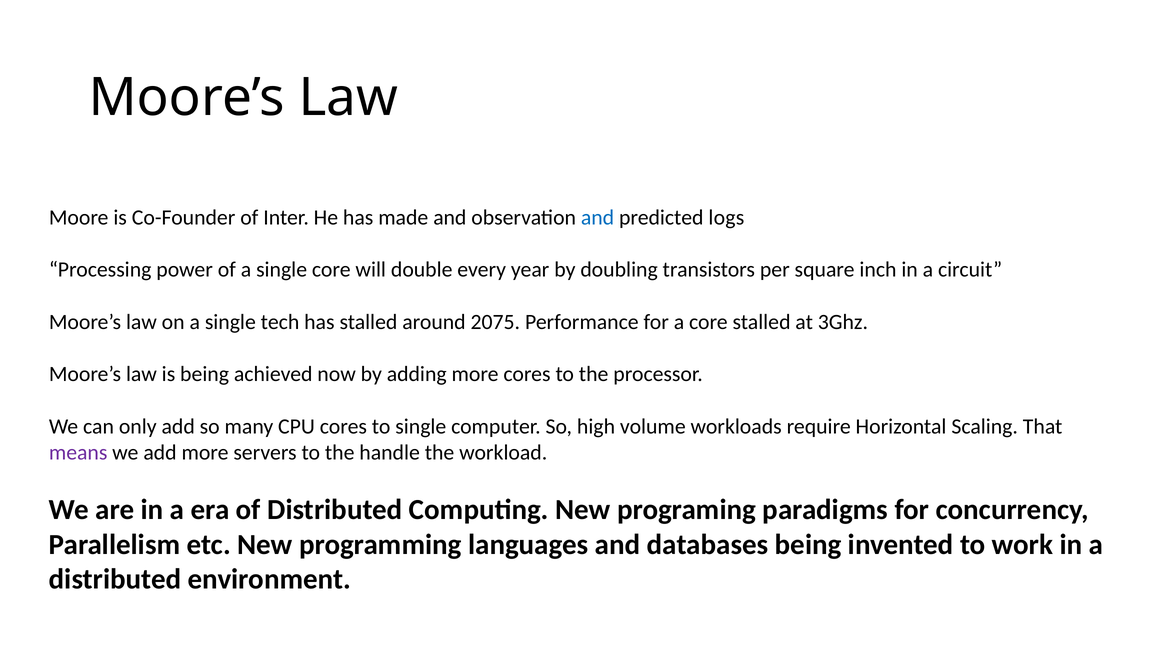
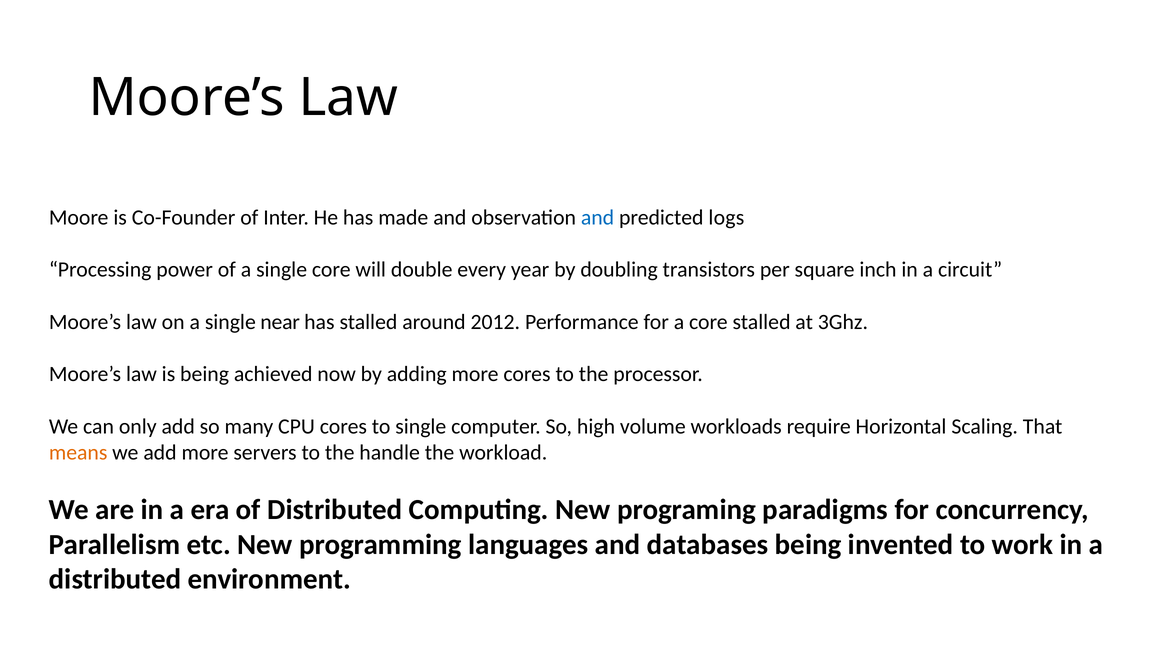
tech: tech -> near (280, 322)
2075: 2075 -> 2012 (495, 322)
means colour: purple -> orange (78, 453)
